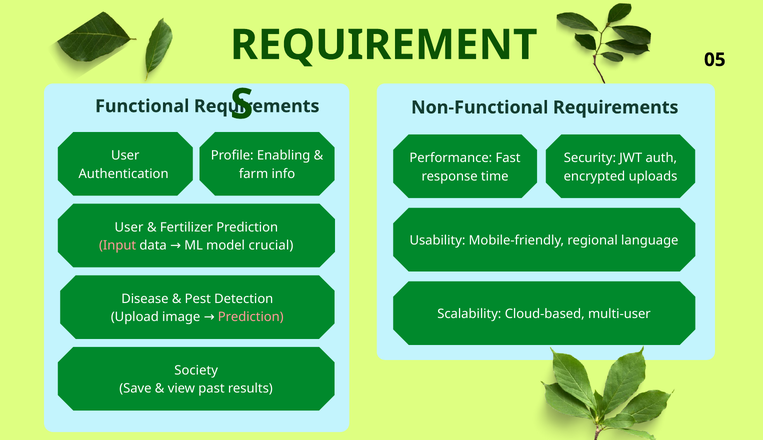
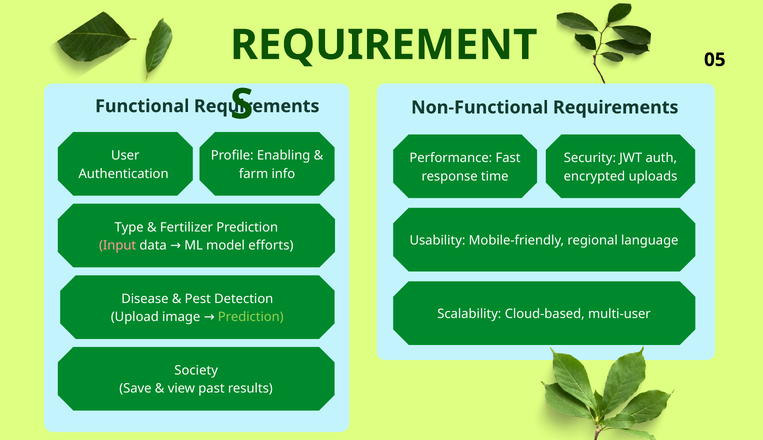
User: User -> Type (129, 227)
crucial: crucial -> efforts (271, 246)
Prediction colour: pink -> light green (251, 317)
